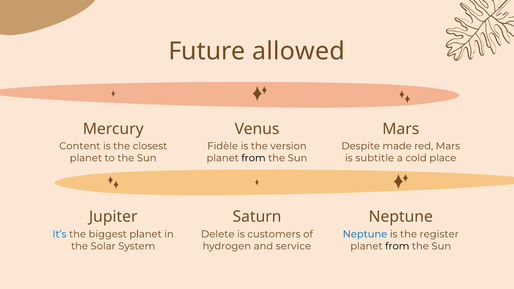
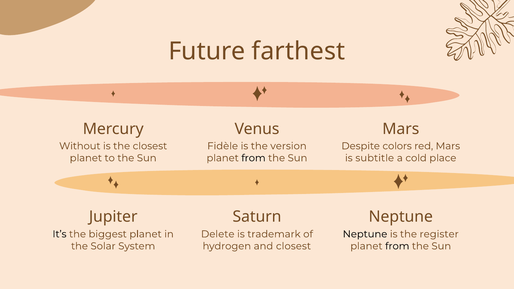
allowed: allowed -> farthest (298, 51)
Content: Content -> Without (80, 146)
made: made -> colors (397, 146)
It’s colour: blue -> black (60, 234)
customers: customers -> trademark (274, 234)
Neptune colour: blue -> black (365, 234)
and service: service -> closest (293, 246)
